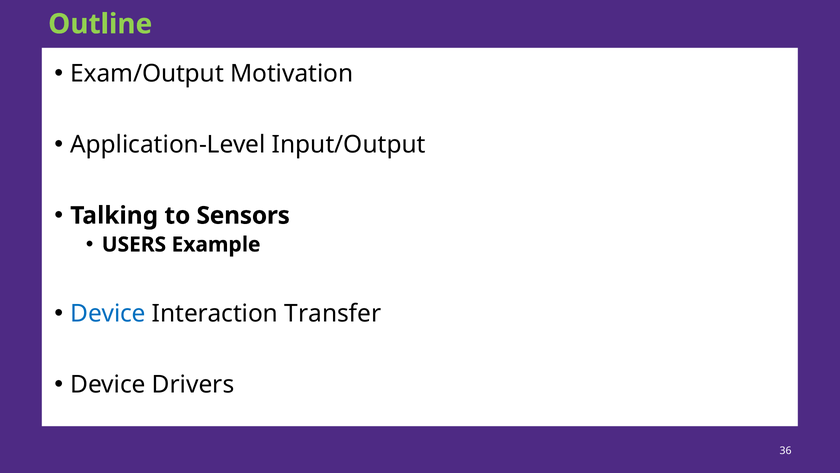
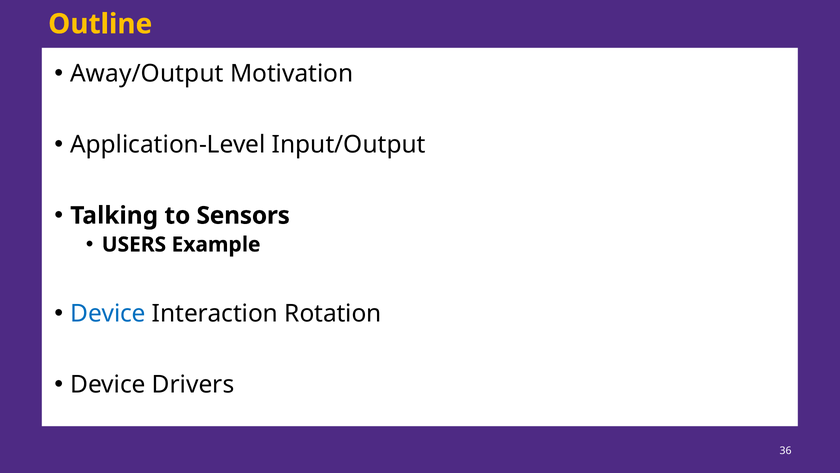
Outline colour: light green -> yellow (100, 24)
Exam/Output: Exam/Output -> Away/Output (147, 73)
Transfer: Transfer -> Rotation (333, 313)
